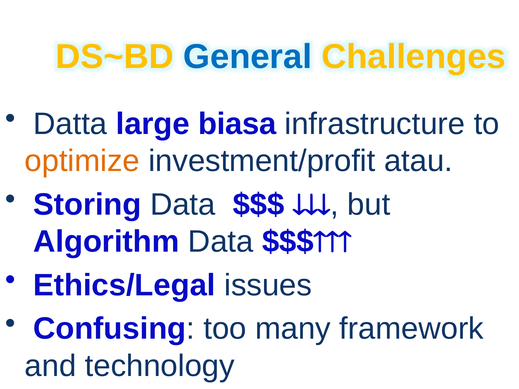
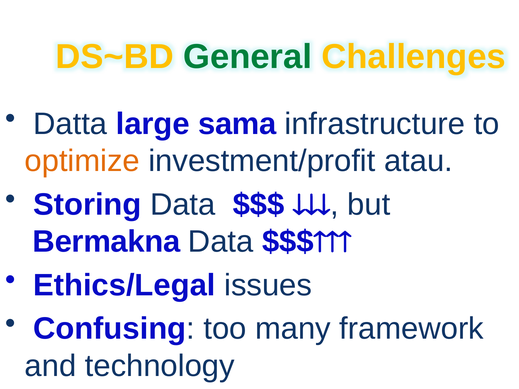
General colour: blue -> green (248, 57)
biasa: biasa -> sama (237, 124)
Algorithm: Algorithm -> Bermakna (106, 242)
